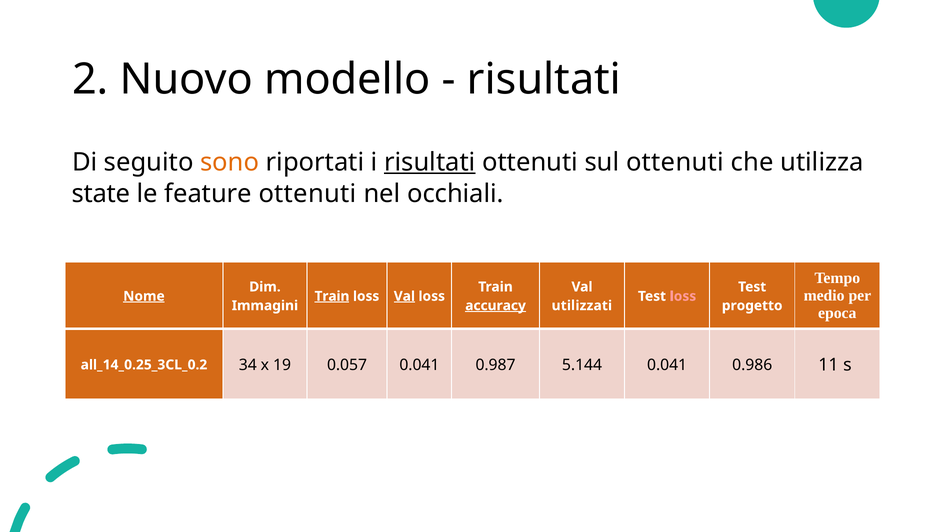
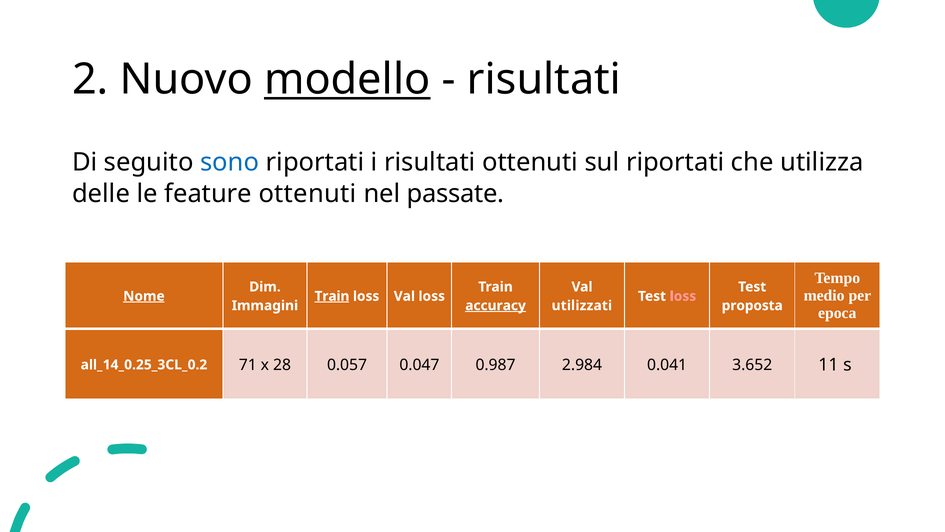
modello underline: none -> present (347, 79)
sono colour: orange -> blue (230, 162)
risultati underline: present -> none (430, 162)
sul ottenuti: ottenuti -> riportati (675, 162)
state: state -> delle (101, 194)
occhiali: occhiali -> passate (455, 194)
Val underline: present -> none (404, 296)
progetto: progetto -> proposta (752, 305)
34: 34 -> 71 (248, 365)
19: 19 -> 28 (282, 365)
0.057 0.041: 0.041 -> 0.047 (419, 365)
5.144: 5.144 -> 2.984 (582, 365)
0.986: 0.986 -> 3.652 (752, 365)
